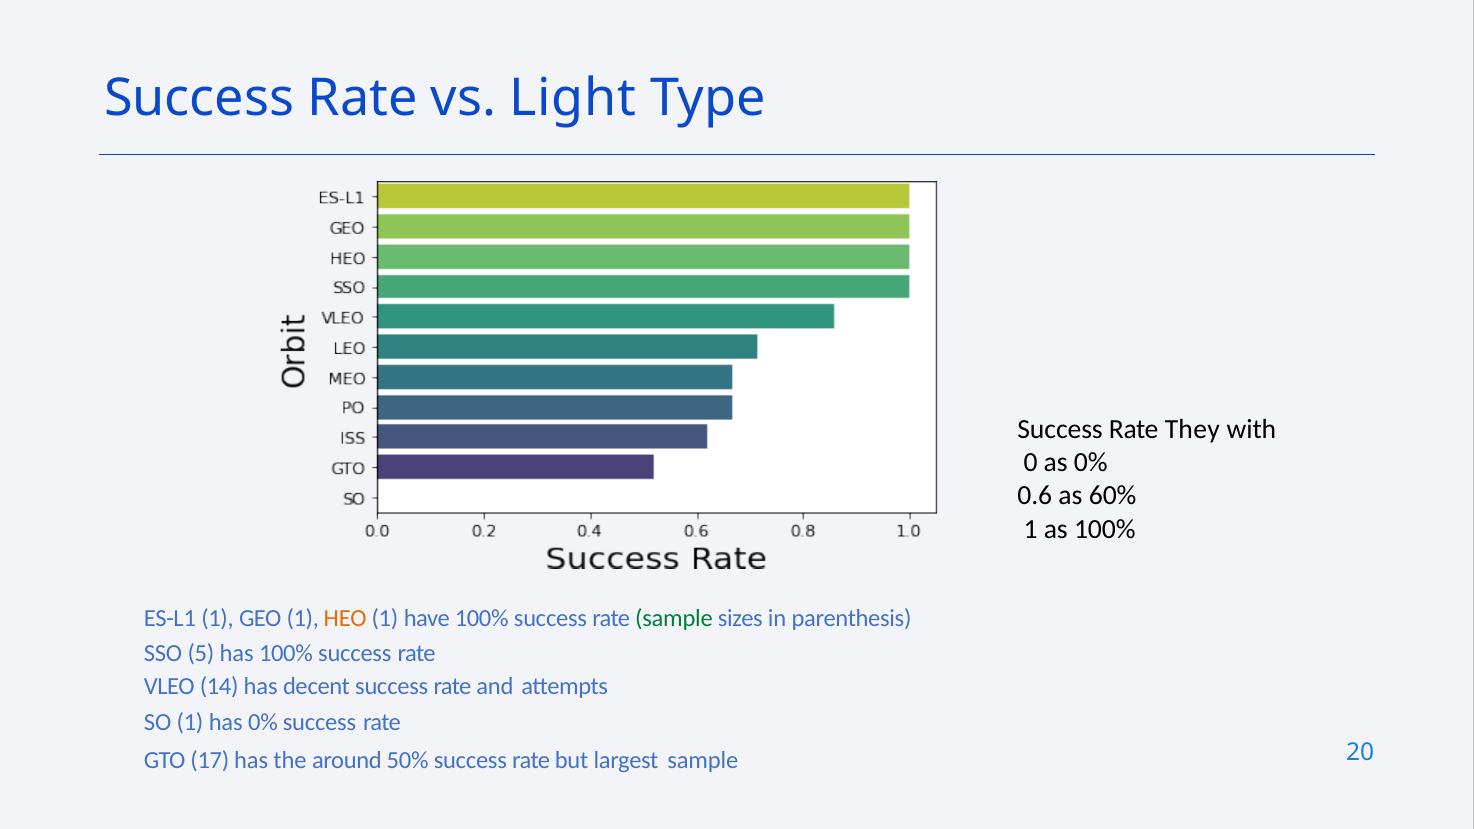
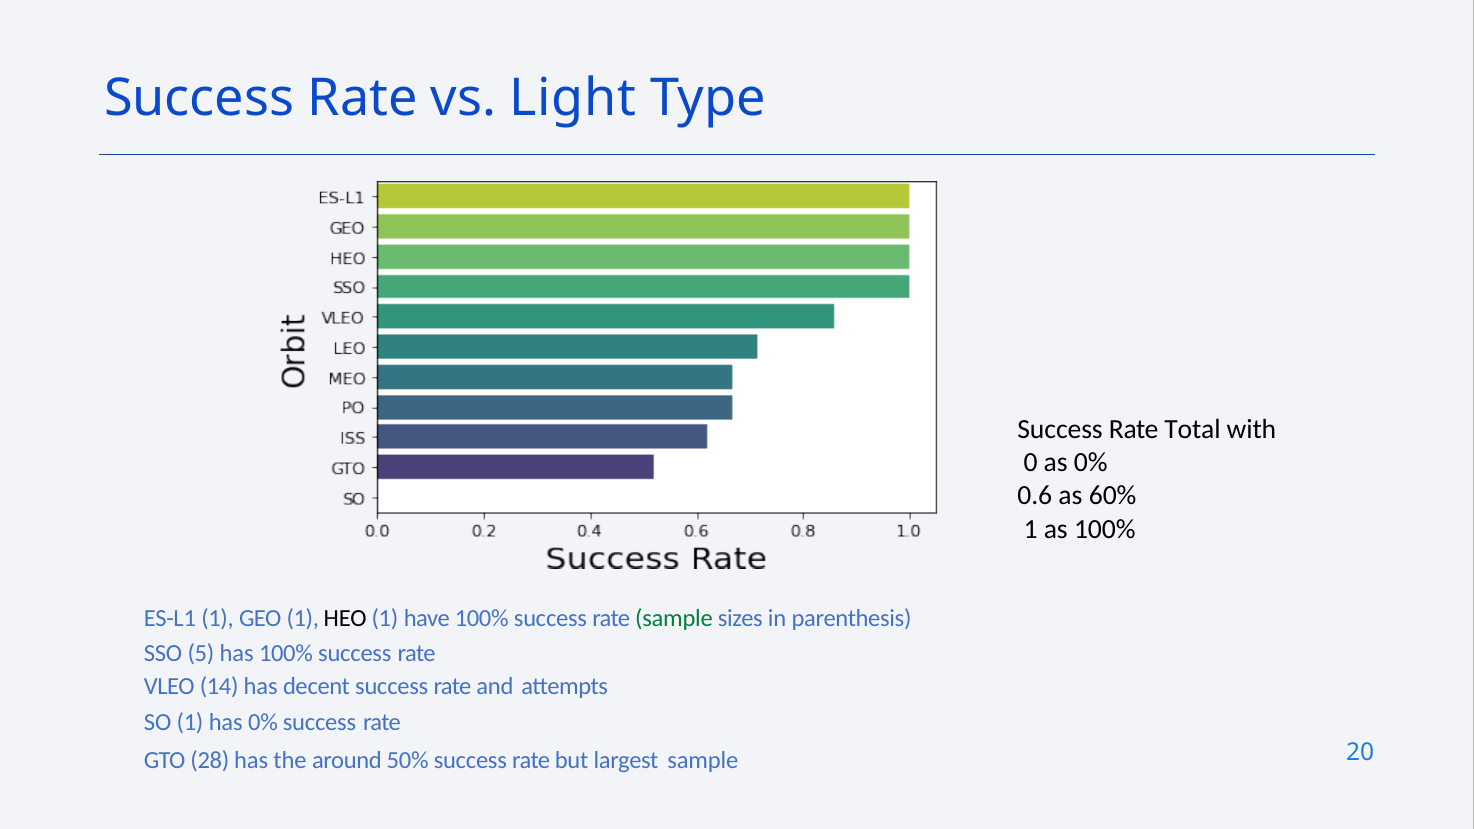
They: They -> Total (1192, 430)
HEO colour: orange -> black (345, 618)
17: 17 -> 28 (210, 760)
